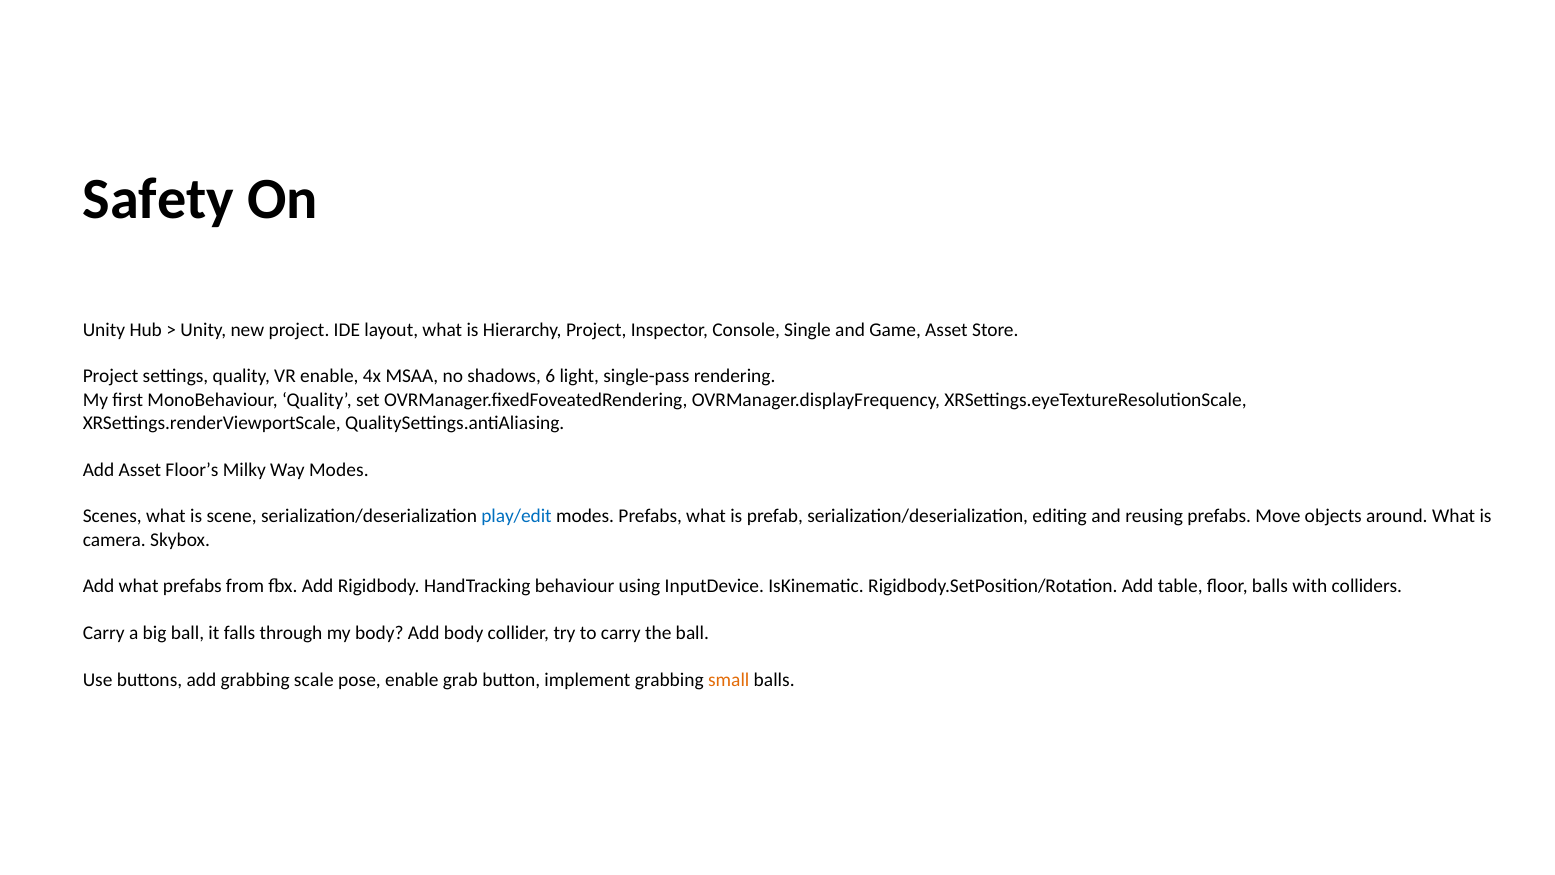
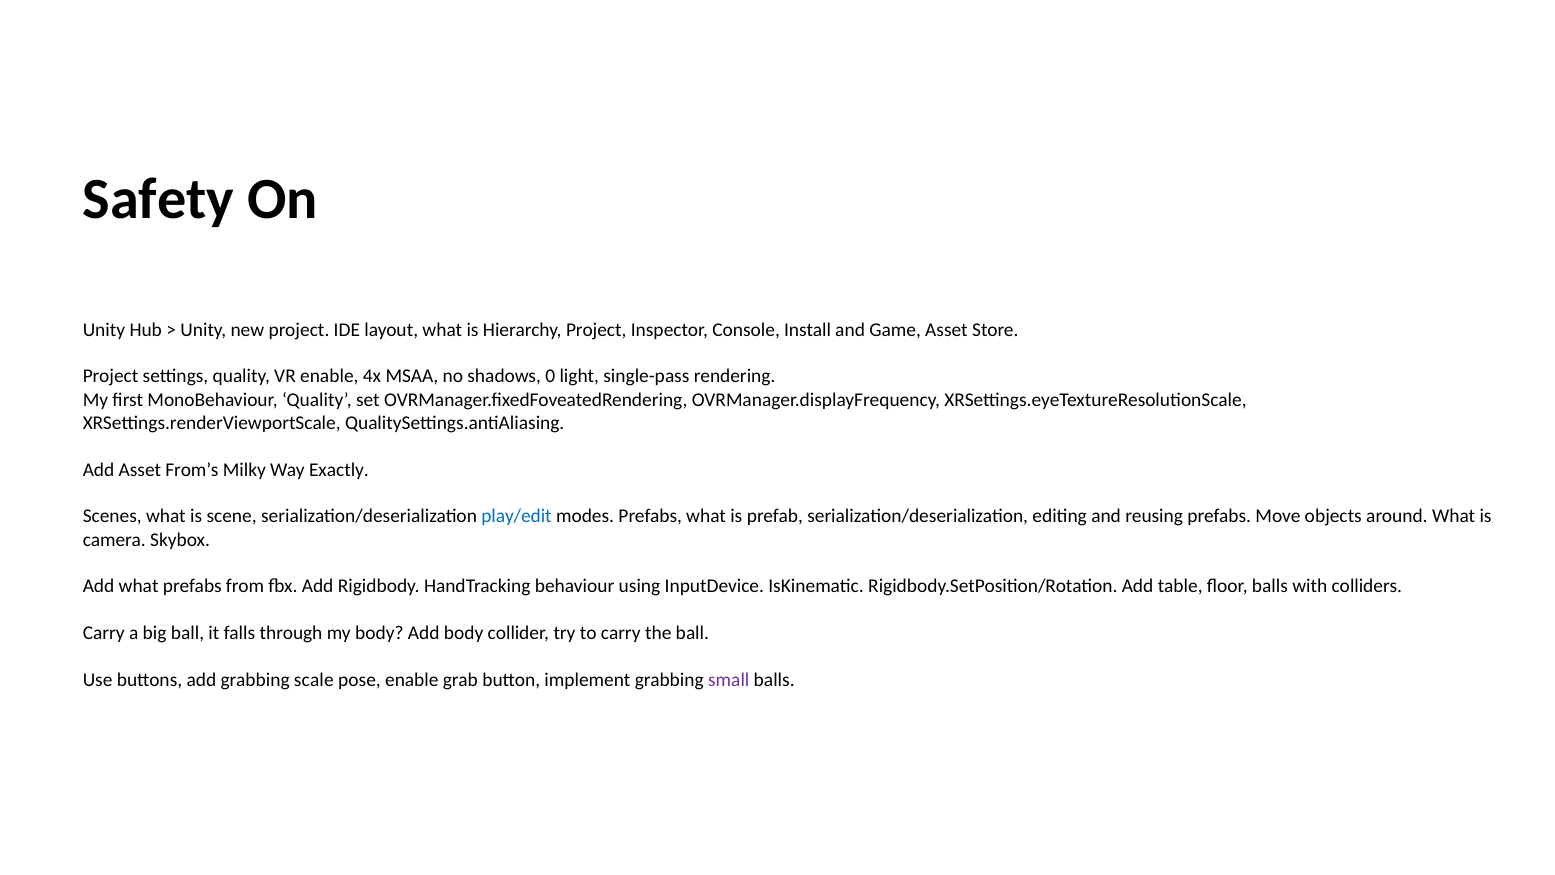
Single: Single -> Install (808, 330)
6: 6 -> 0 (550, 376)
Floor’s: Floor’s -> From’s (192, 470)
Way Modes: Modes -> Exactly (339, 470)
small colour: orange -> purple (729, 680)
